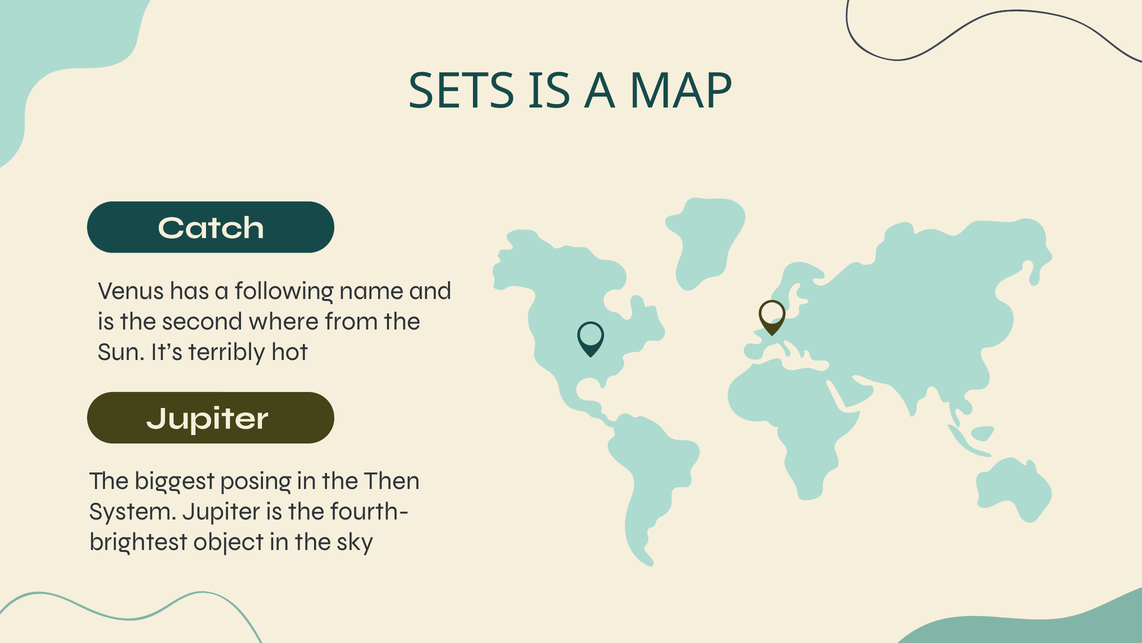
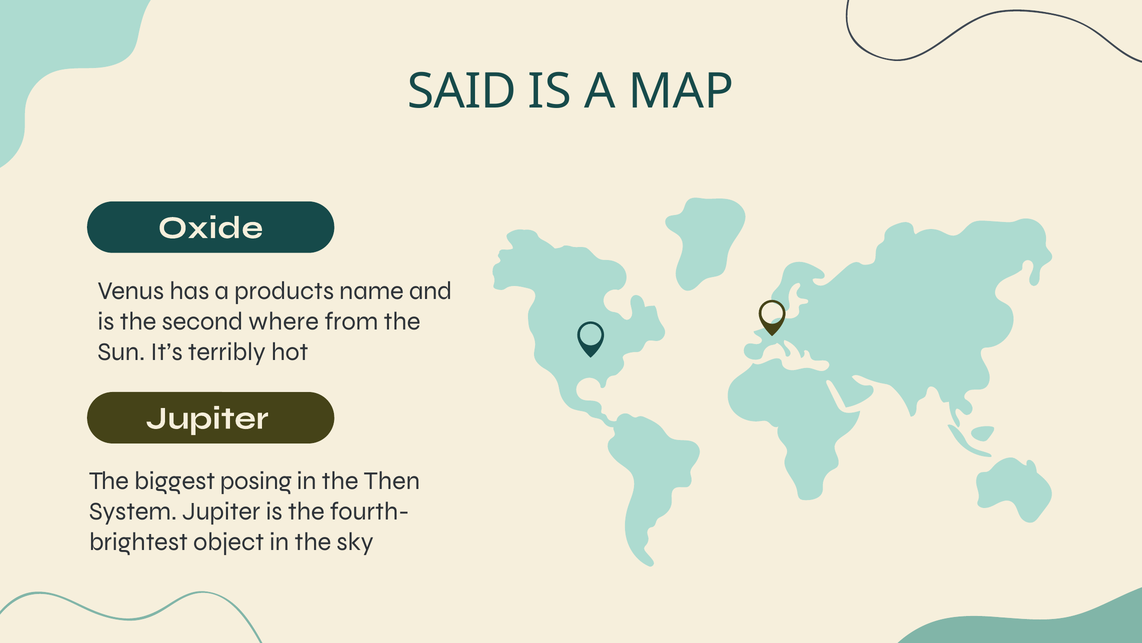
SETS: SETS -> SAID (462, 92)
Catch: Catch -> Oxide (211, 227)
following: following -> products (284, 291)
